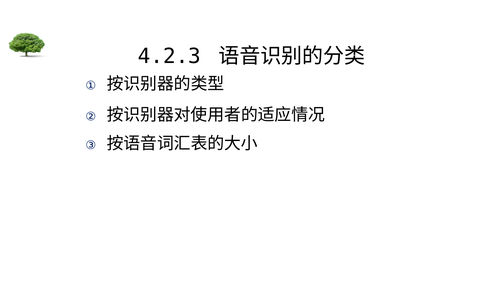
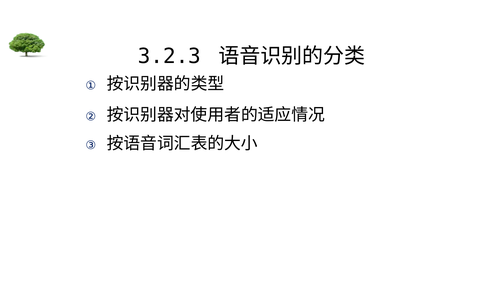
4.2.3: 4.2.3 -> 3.2.3 (169, 56)
